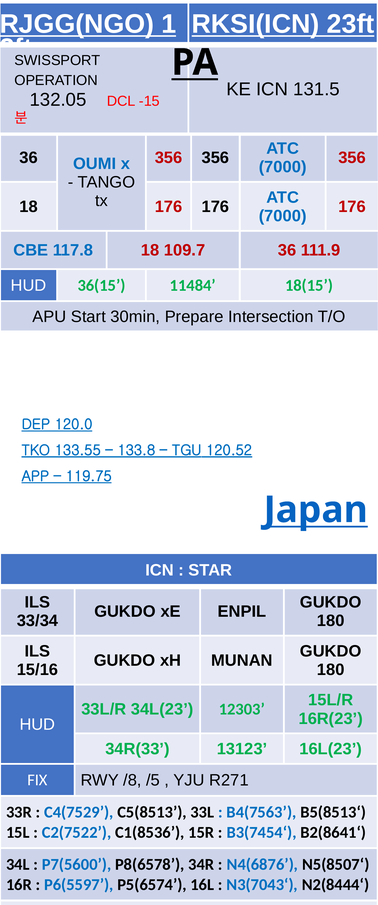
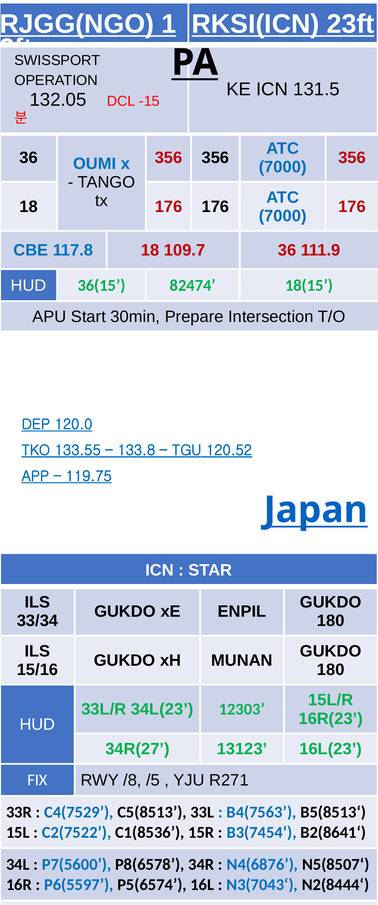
11484: 11484 -> 82474 (193, 285)
34R(33: 34R(33 -> 34R(27 (137, 748)
